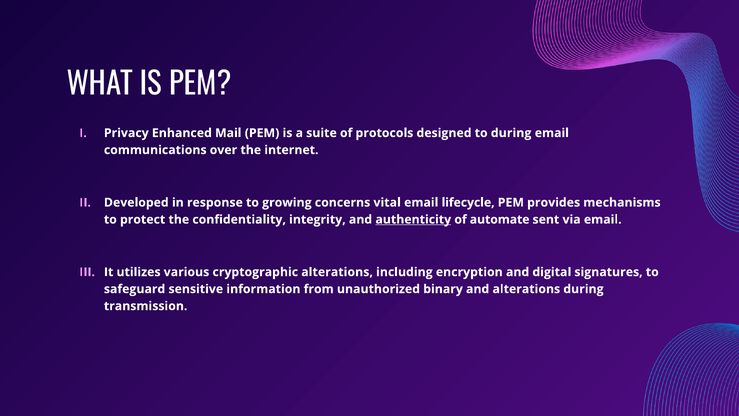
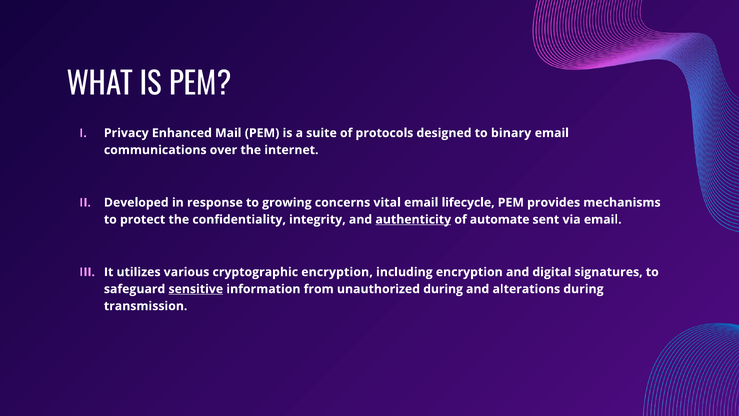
to during: during -> binary (511, 133)
cryptographic alterations: alterations -> encryption (337, 272)
sensitive underline: none -> present (196, 289)
unauthorized binary: binary -> during (443, 289)
